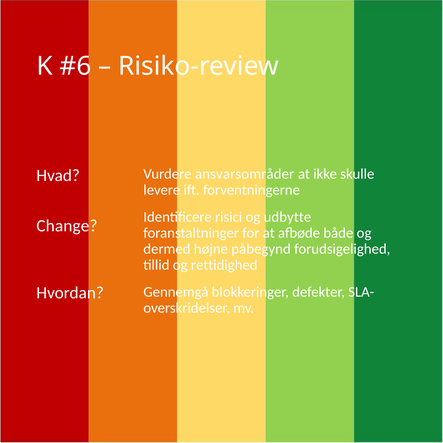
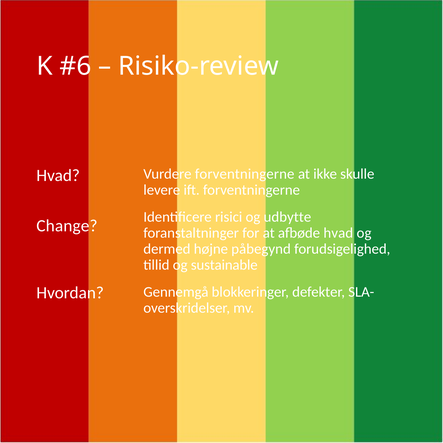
Vurdere ansvarsområder: ansvarsområder -> forventningerne (245, 174)
afbøde både: både -> hvad (338, 233)
rettidighed: rettidighed -> sustainable (224, 265)
